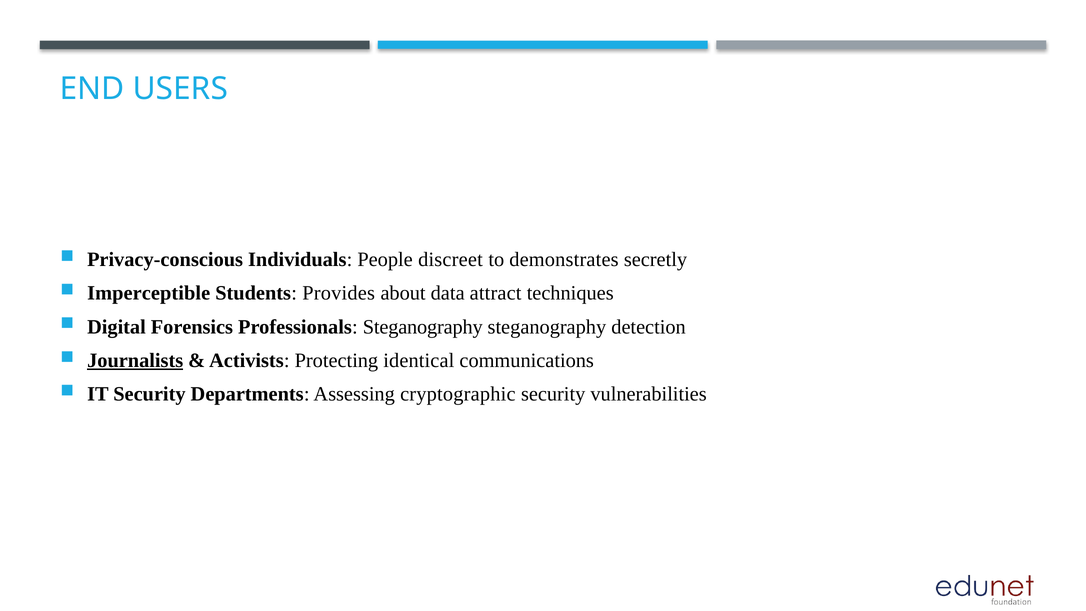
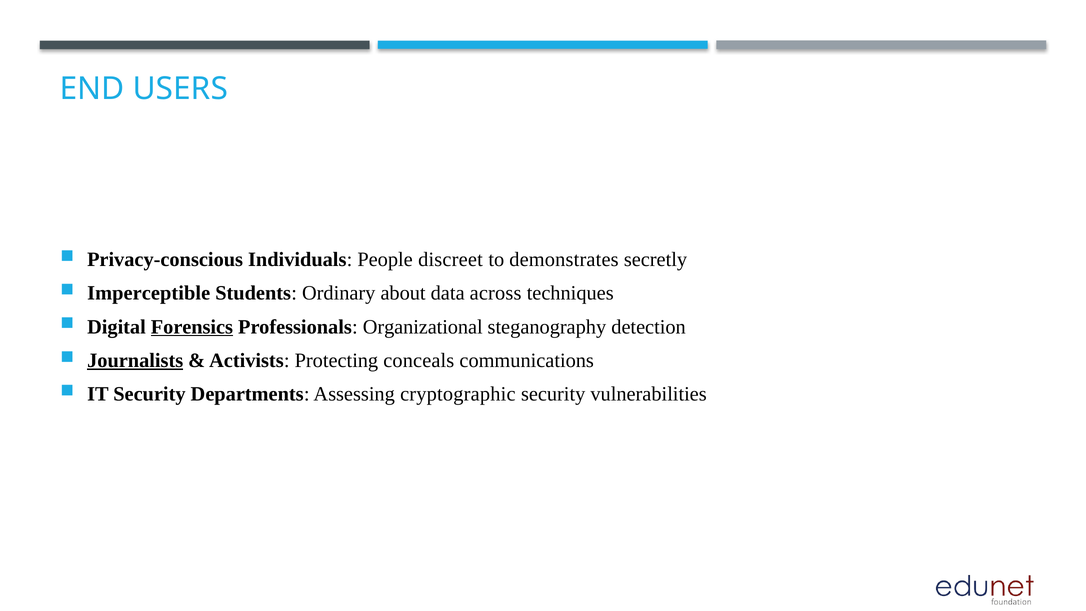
Provides: Provides -> Ordinary (339, 293)
attract: attract -> across (496, 293)
Forensics underline: none -> present (192, 327)
Professionals Steganography: Steganography -> Organizational (423, 327)
identical: identical -> conceals (419, 360)
